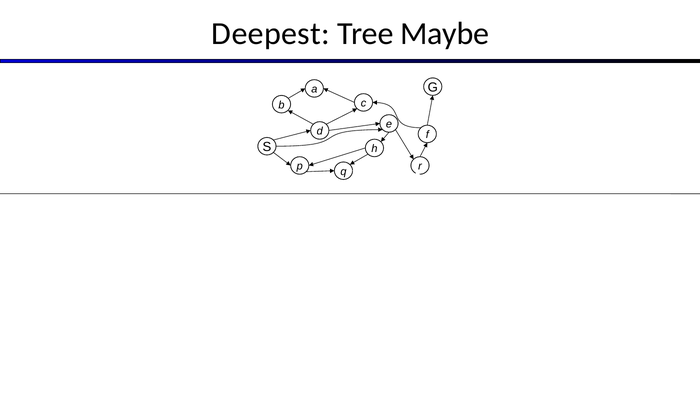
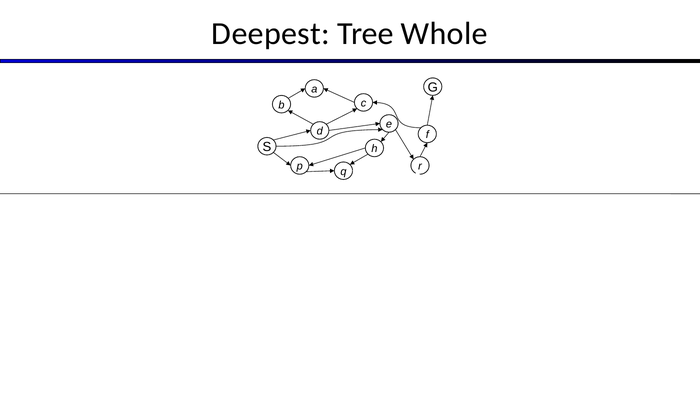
Maybe: Maybe -> Whole (444, 34)
